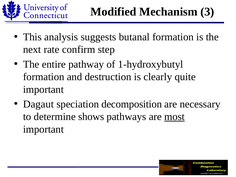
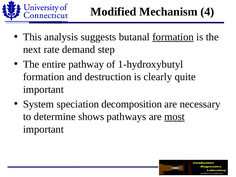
3: 3 -> 4 (207, 12)
formation underline: none -> present (173, 37)
confirm: confirm -> demand (79, 50)
Dagaut: Dagaut -> System (38, 104)
